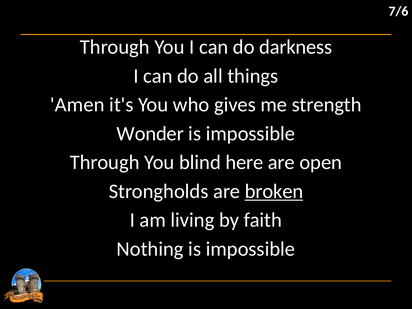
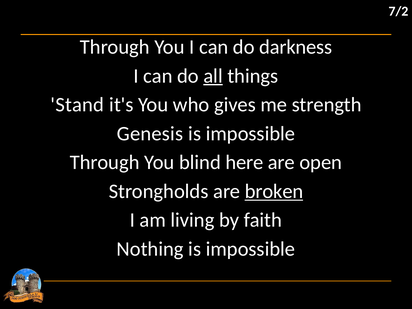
7/6: 7/6 -> 7/2 (398, 11)
all underline: none -> present (213, 76)
Amen: Amen -> Stand (77, 105)
Wonder: Wonder -> Genesis (150, 134)
